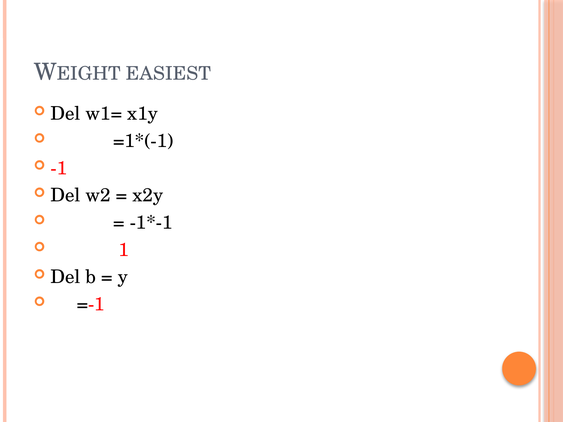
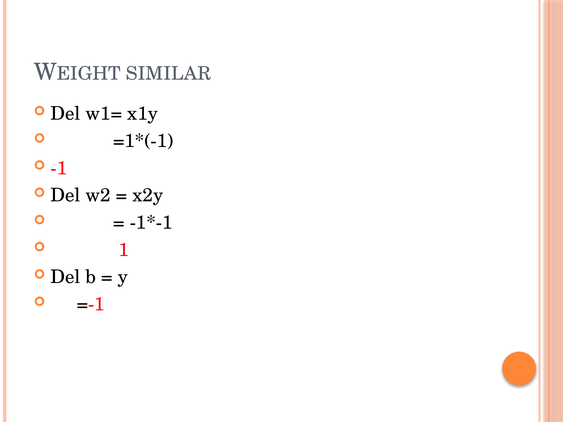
EASIEST: EASIEST -> SIMILAR (168, 74)
